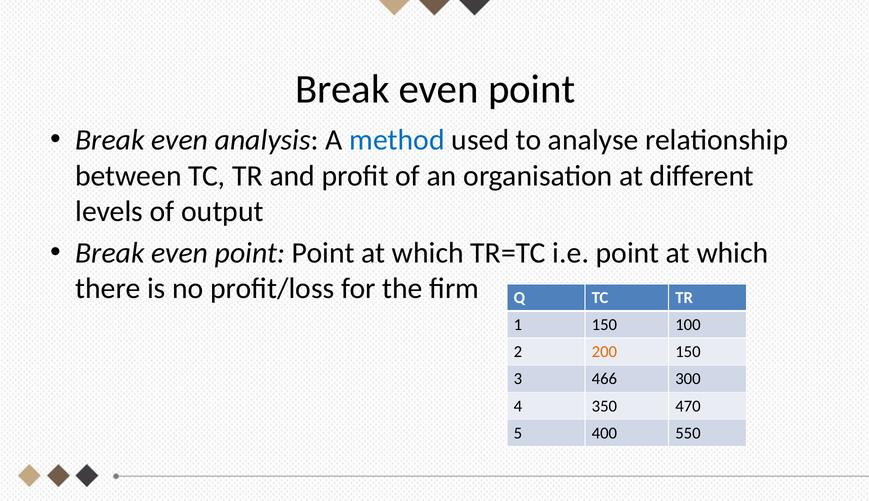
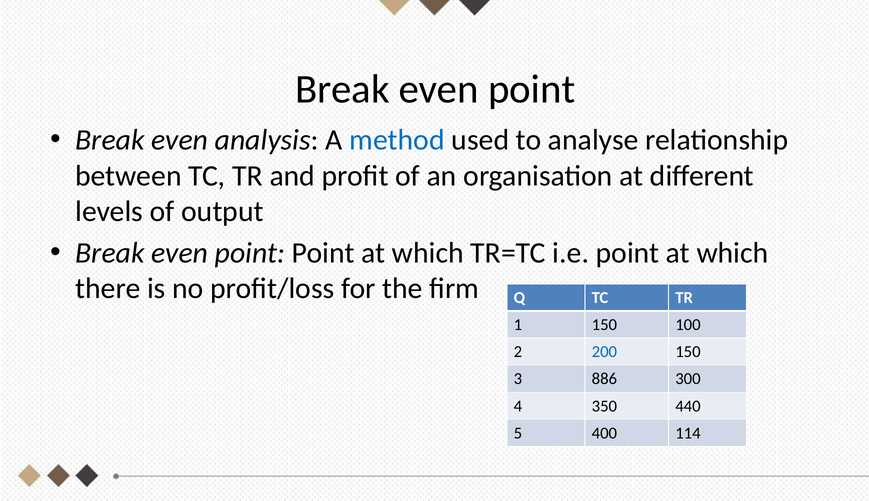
200 colour: orange -> blue (604, 352)
466: 466 -> 886 (604, 379)
470: 470 -> 440 (688, 406)
550: 550 -> 114 (688, 434)
